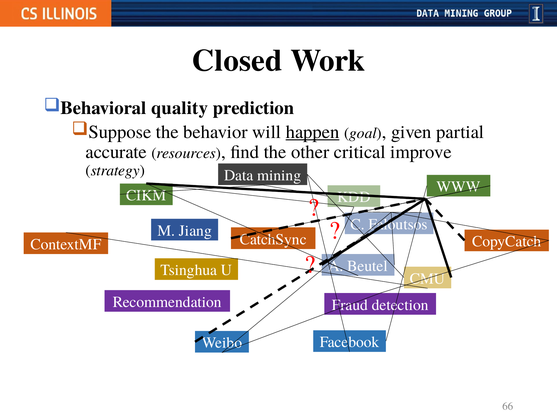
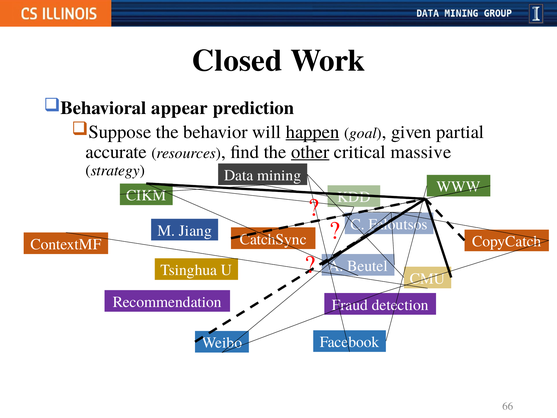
quality: quality -> appear (180, 108)
other underline: none -> present (310, 152)
improve: improve -> massive (421, 152)
